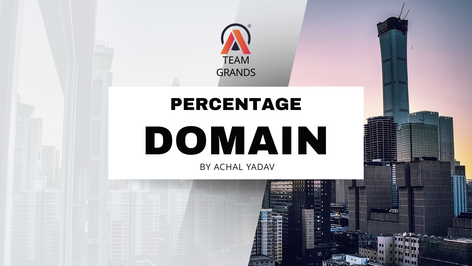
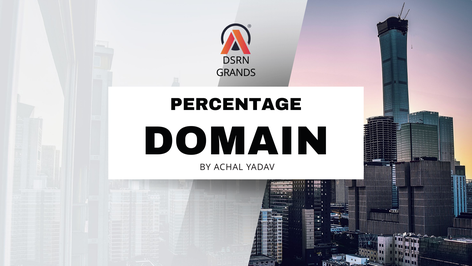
TEAM: TEAM -> DSRN (236, 60)
